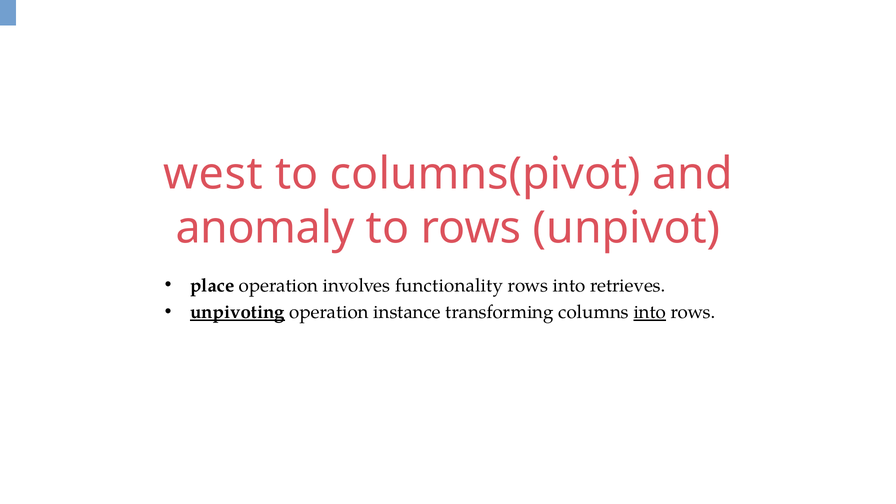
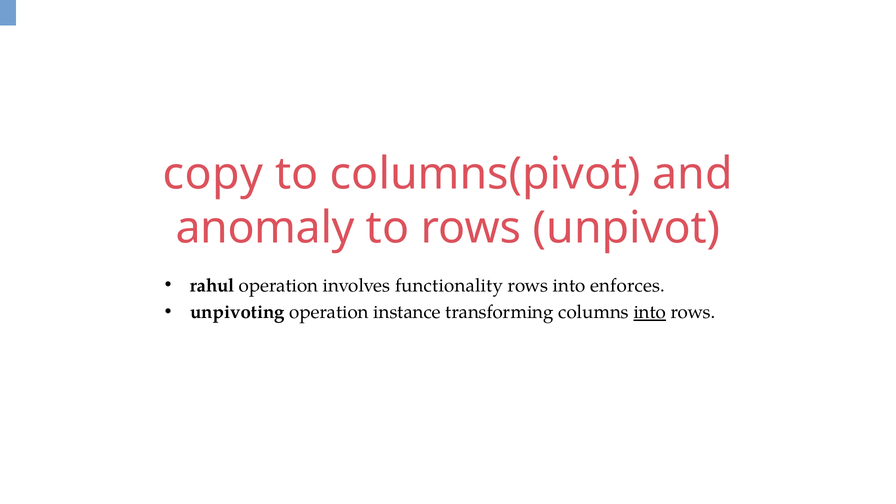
west: west -> copy (213, 174)
place: place -> rahul (212, 285)
retrieves: retrieves -> enforces (628, 285)
unpivoting underline: present -> none (237, 312)
